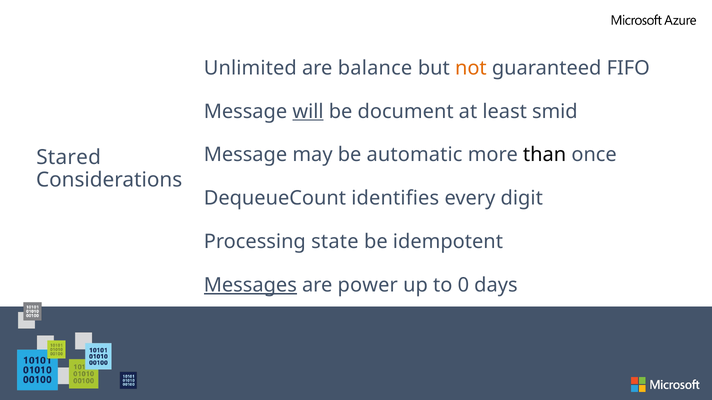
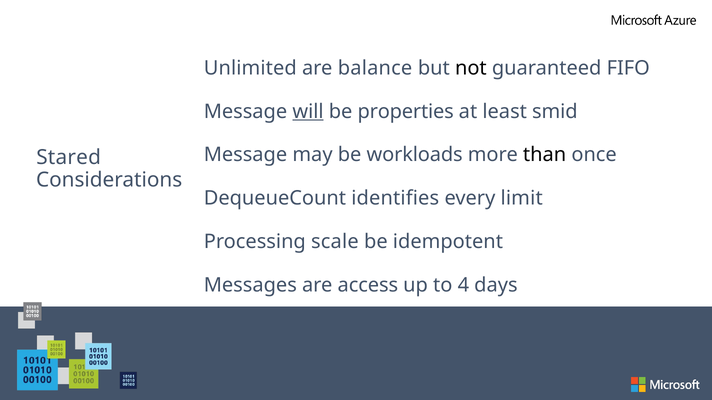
not colour: orange -> black (471, 68)
document: document -> properties (406, 112)
automatic: automatic -> workloads (415, 155)
digit: digit -> limit (522, 199)
state: state -> scale (335, 242)
Messages underline: present -> none (250, 286)
power: power -> access (368, 286)
0: 0 -> 4 (463, 286)
